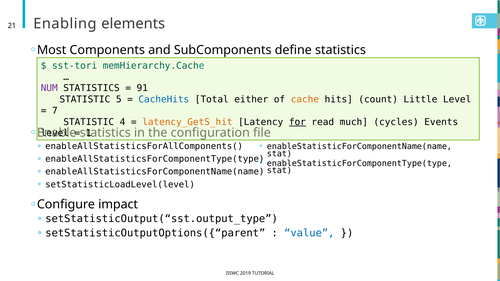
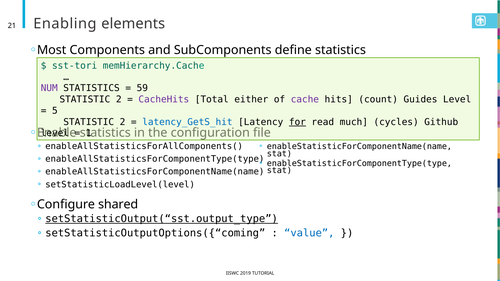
91: 91 -> 59 (142, 88)
5: 5 -> 2 (119, 100)
CacheHits colour: blue -> purple (164, 100)
cache colour: orange -> purple (305, 100)
Little: Little -> Guides (421, 100)
7: 7 -> 5 (55, 111)
4: 4 -> 2 (123, 122)
latency_GetS_hit colour: orange -> blue (187, 122)
Events: Events -> Github (441, 122)
impact: impact -> shared (118, 204)
setStatisticOutput(“sst.output_type underline: none -> present (162, 219)
setStatisticOutputOptions({“parent: setStatisticOutputOptions({“parent -> setStatisticOutputOptions({“coming (155, 233)
